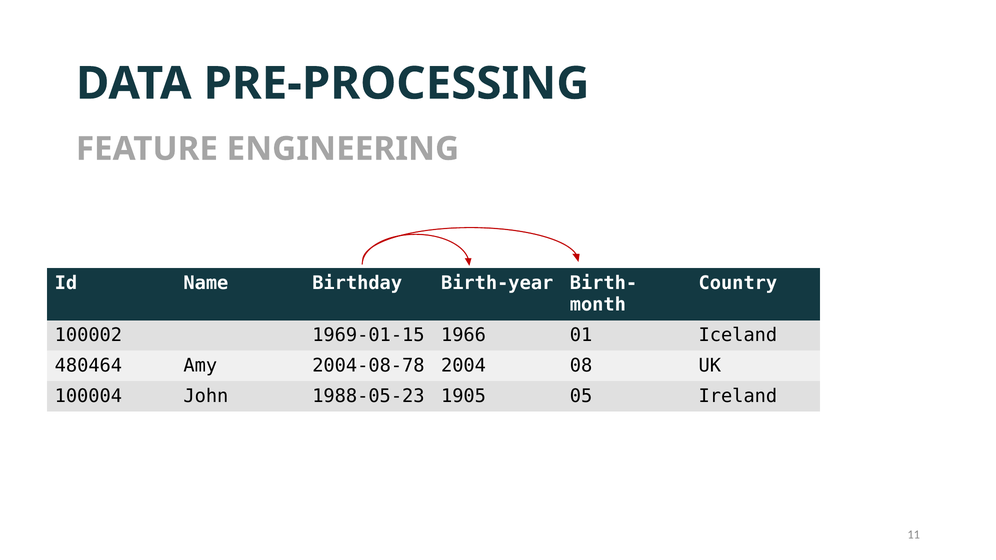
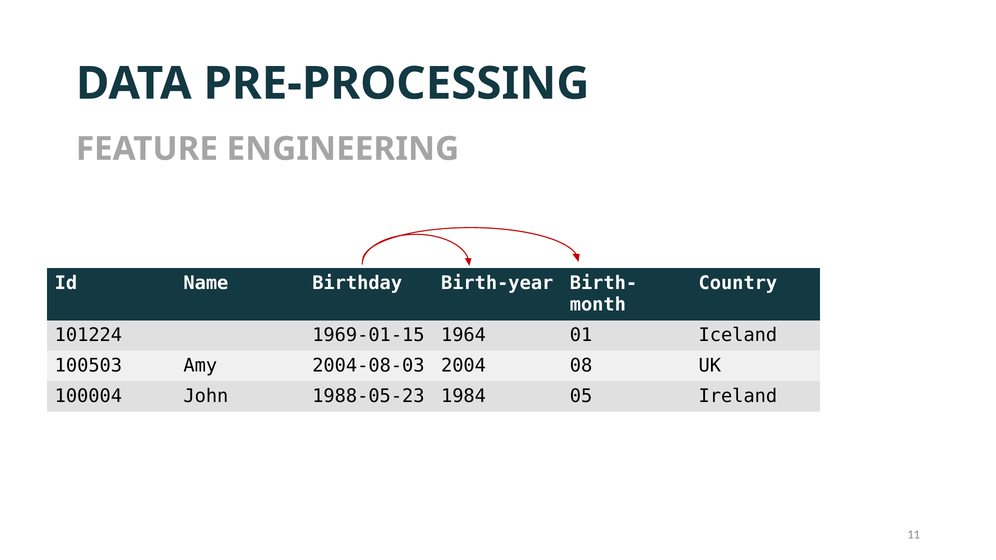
100002: 100002 -> 101224 (88, 335)
1966: 1966 -> 1964 (463, 335)
480464: 480464 -> 100503 (88, 366)
2004-08-78: 2004-08-78 -> 2004-08-03 (368, 366)
1905: 1905 -> 1984 (463, 396)
